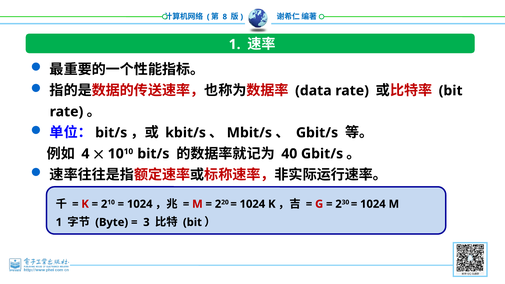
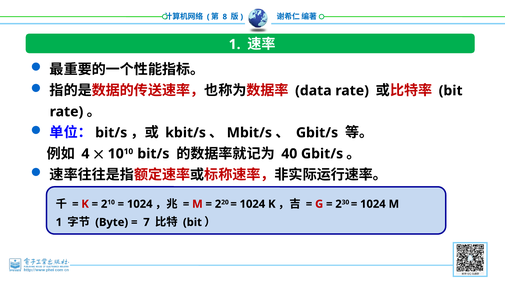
3: 3 -> 7 (146, 222)
